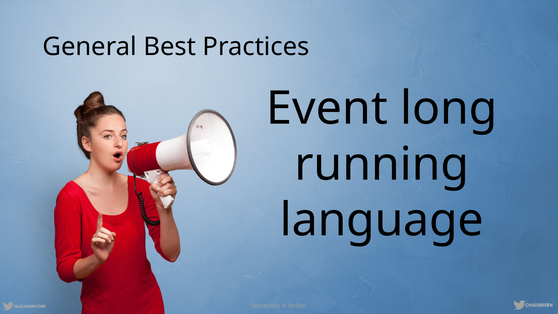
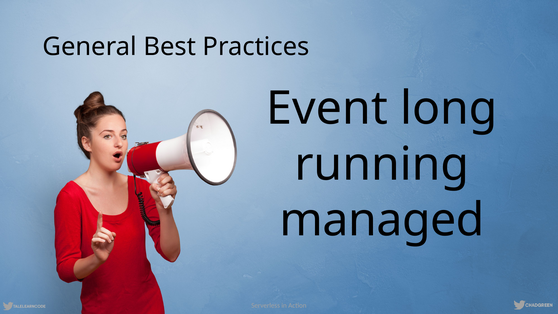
language: language -> managed (382, 220)
